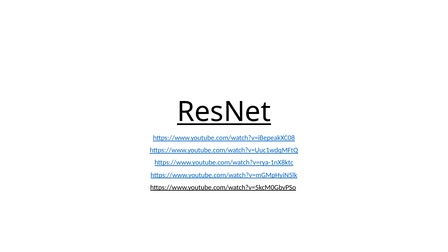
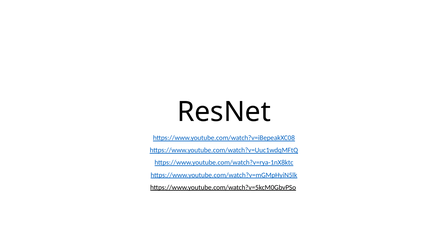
ResNet underline: present -> none (224, 112)
